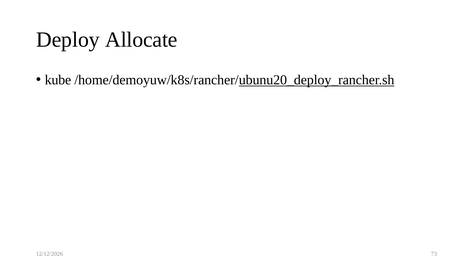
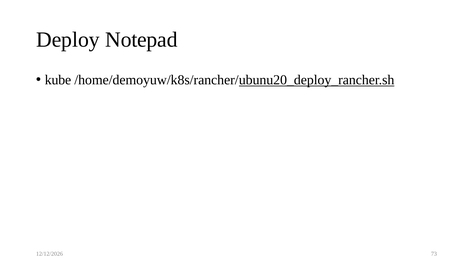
Allocate: Allocate -> Notepad (141, 40)
